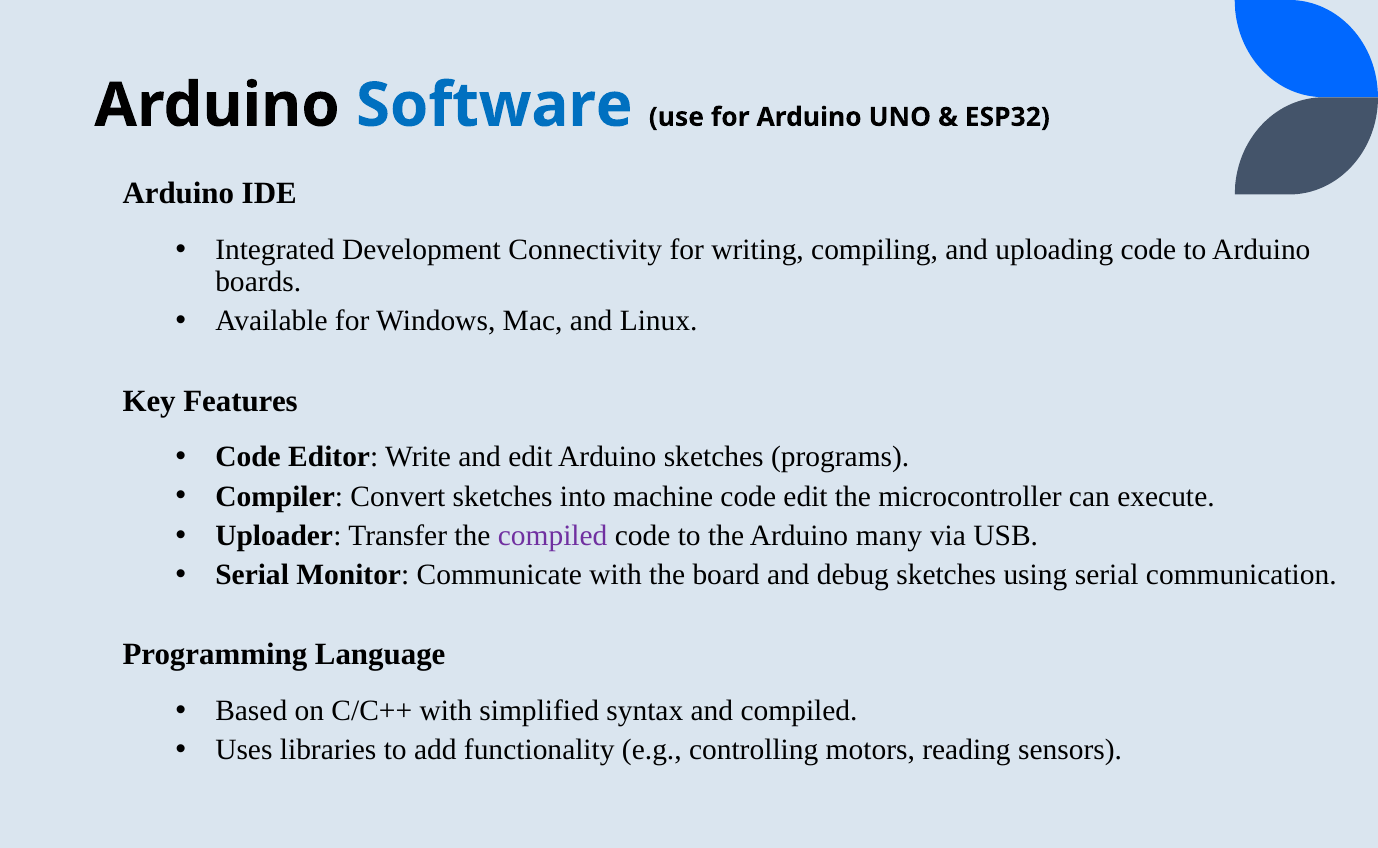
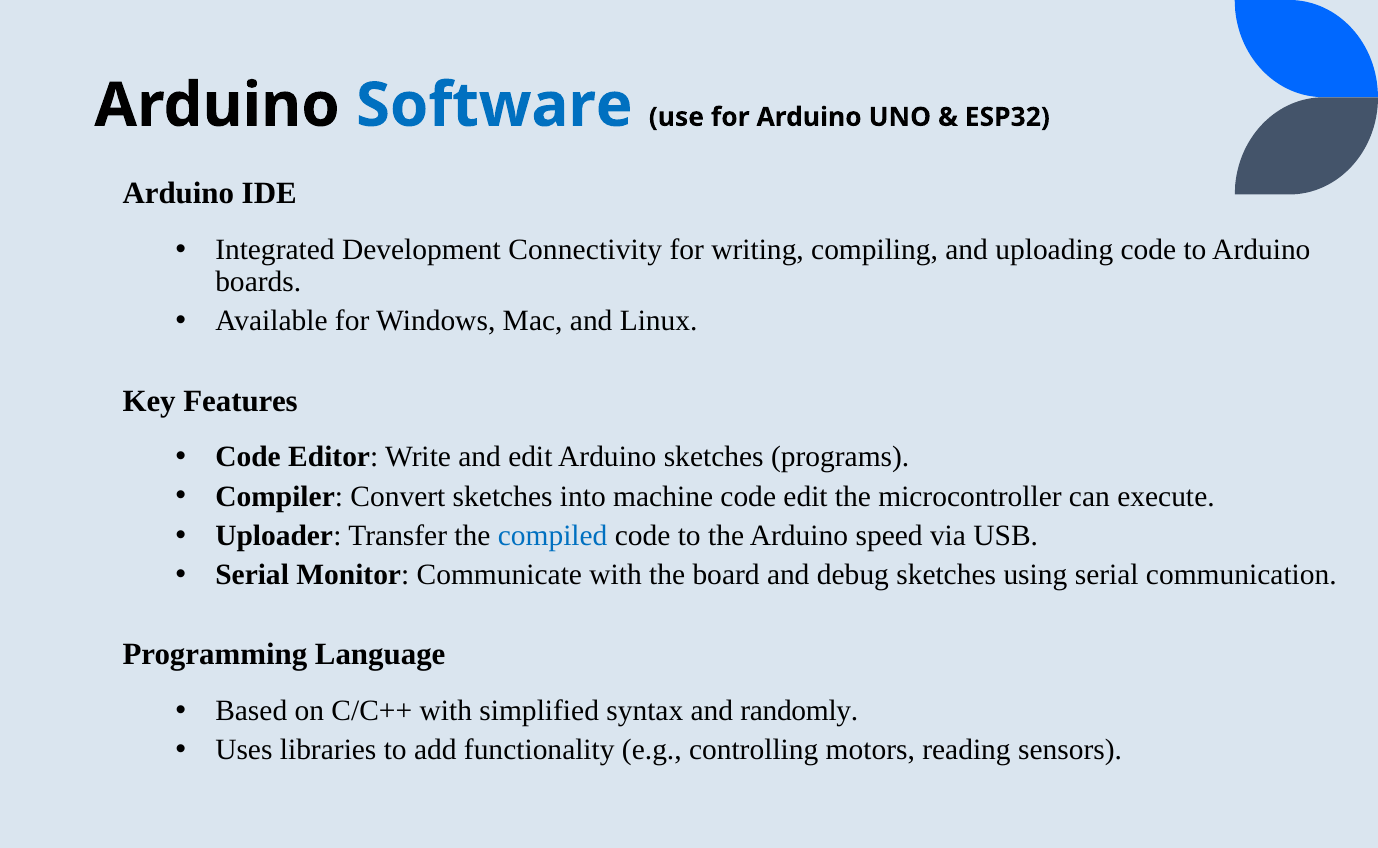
compiled colour: purple -> blue (553, 536)
many: many -> speed (889, 536)
and compiled: compiled -> randomly (799, 711)
